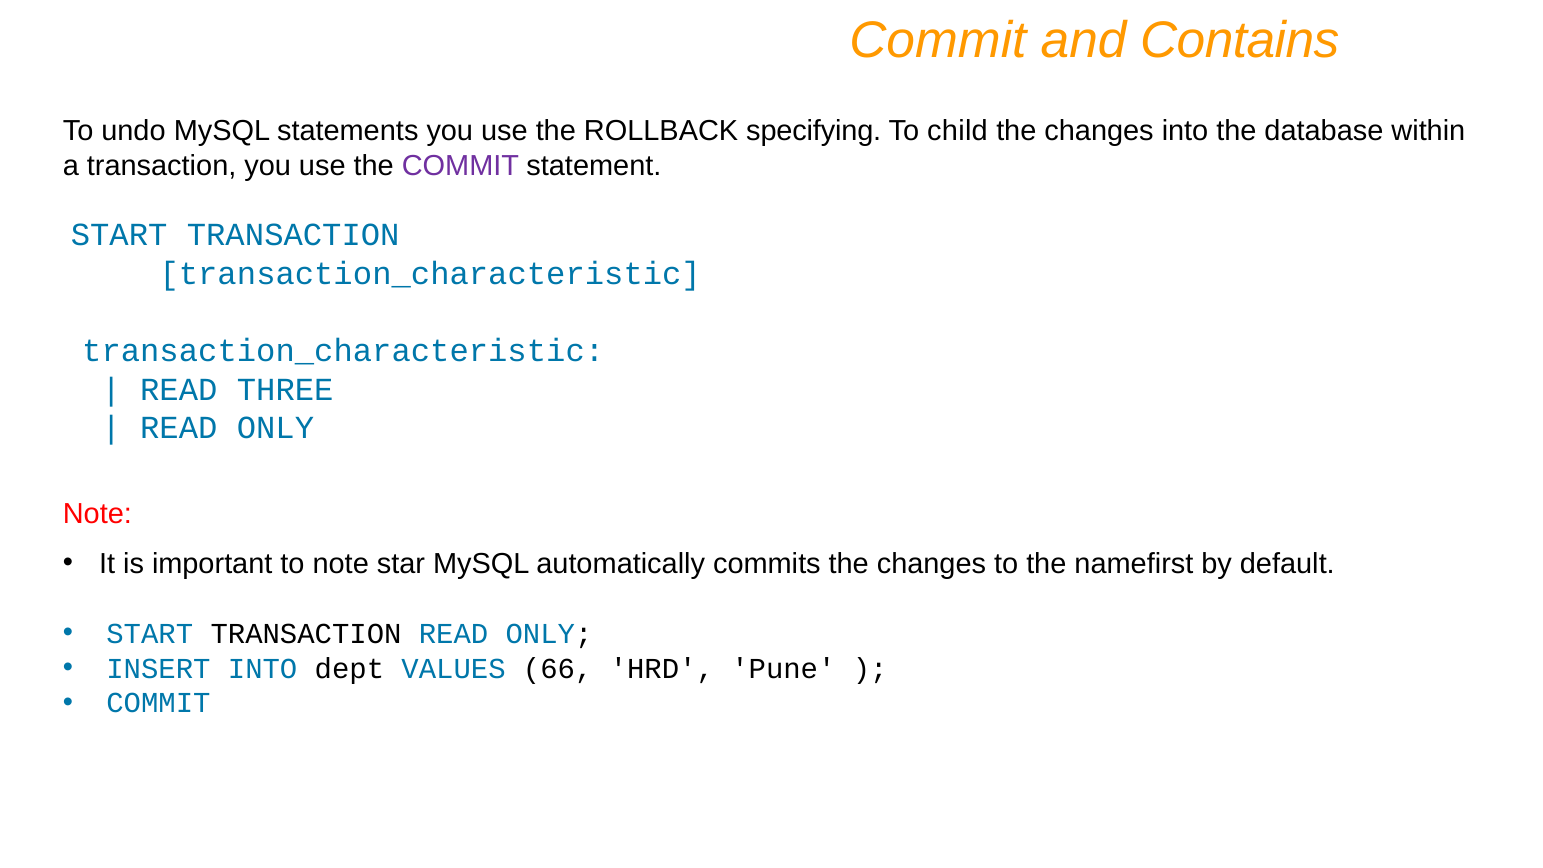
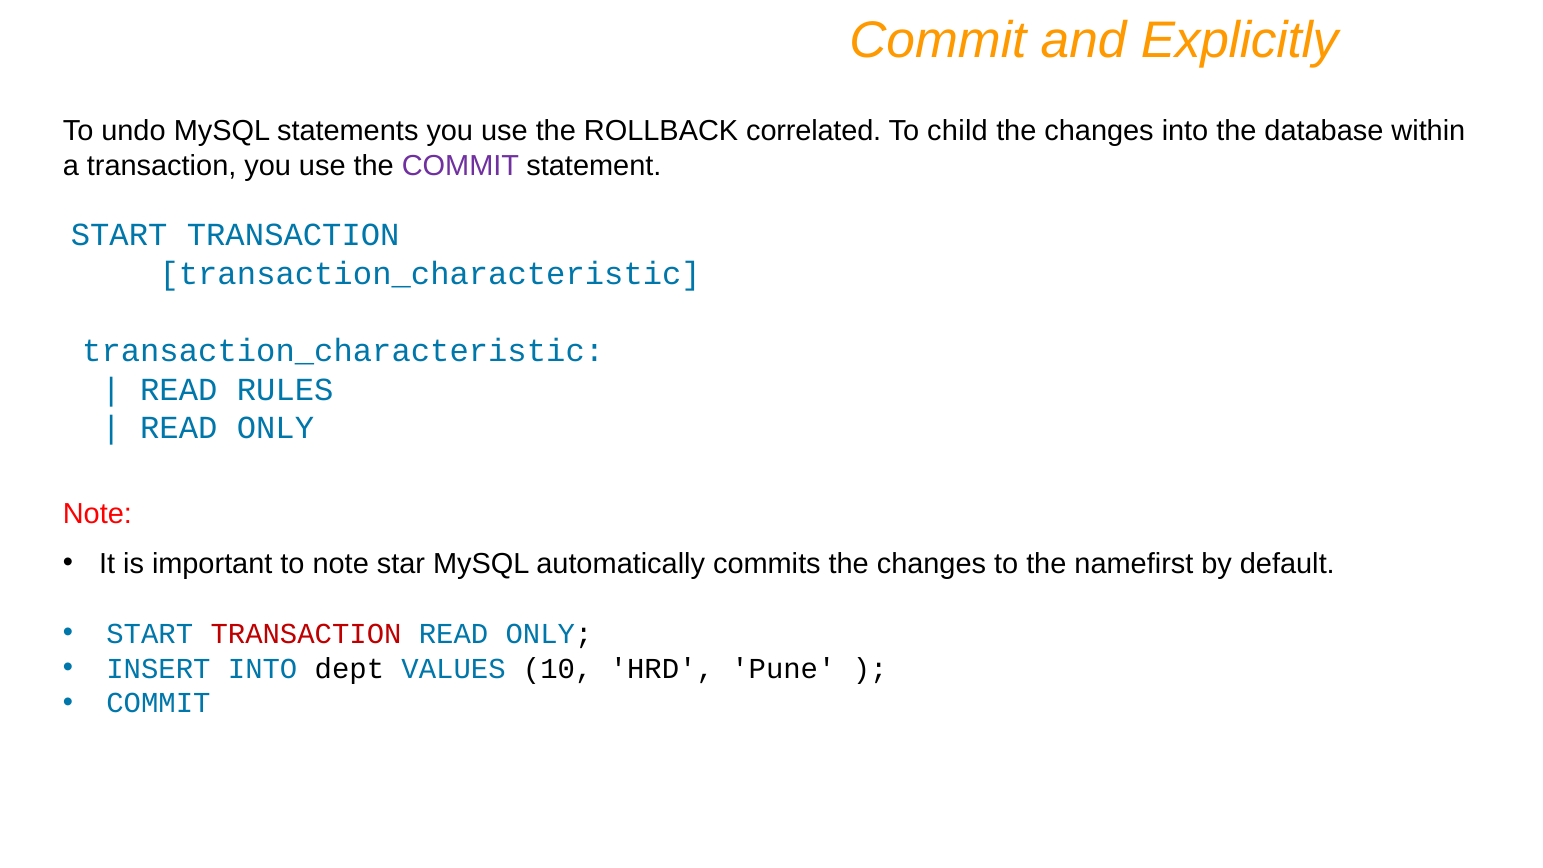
Contains: Contains -> Explicitly (1240, 40)
specifying: specifying -> correlated (814, 131)
THREE: THREE -> RULES (285, 389)
TRANSACTION colour: black -> red (306, 634)
66: 66 -> 10 (558, 668)
